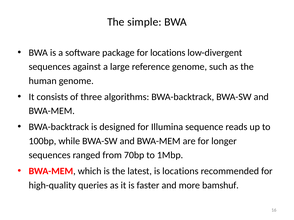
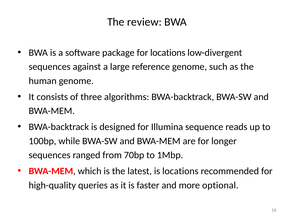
simple: simple -> review (144, 22)
bamshuf: bamshuf -> optional (220, 186)
